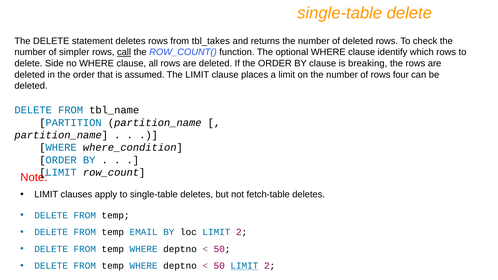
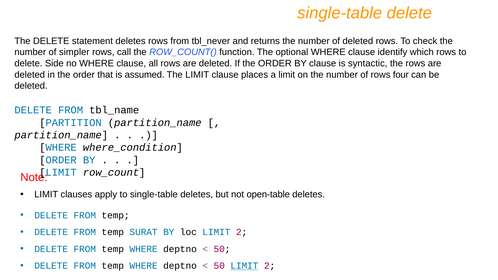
tbl_takes: tbl_takes -> tbl_never (211, 41)
call underline: present -> none (124, 52)
breaking: breaking -> syntactic (368, 63)
fetch-table: fetch-table -> open-table (268, 195)
EMAIL: EMAIL -> SURAT (144, 232)
